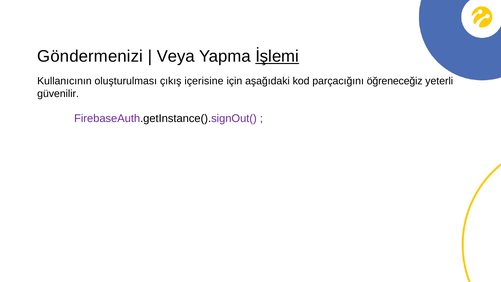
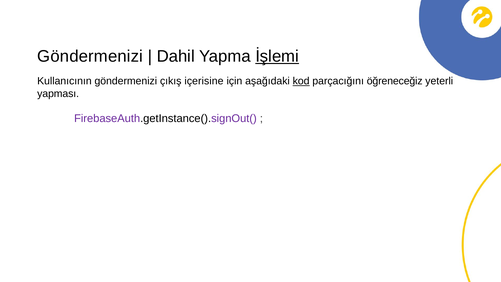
Veya: Veya -> Dahil (176, 56)
Kullanıcının oluşturulması: oluşturulması -> göndermenizi (126, 81)
kod underline: none -> present (301, 81)
güvenilir: güvenilir -> yapması (58, 94)
